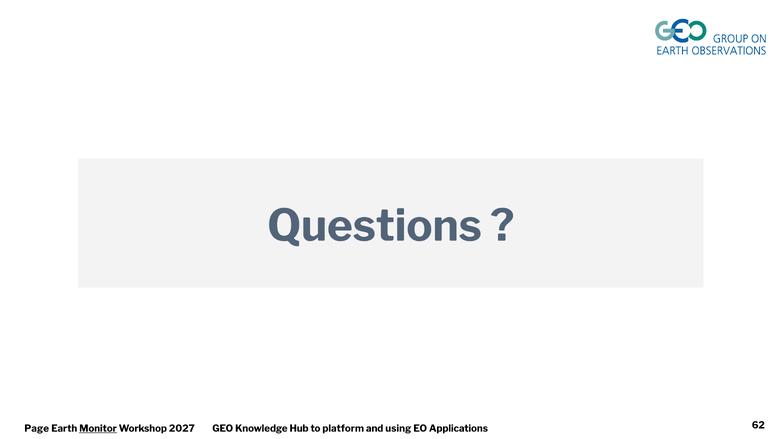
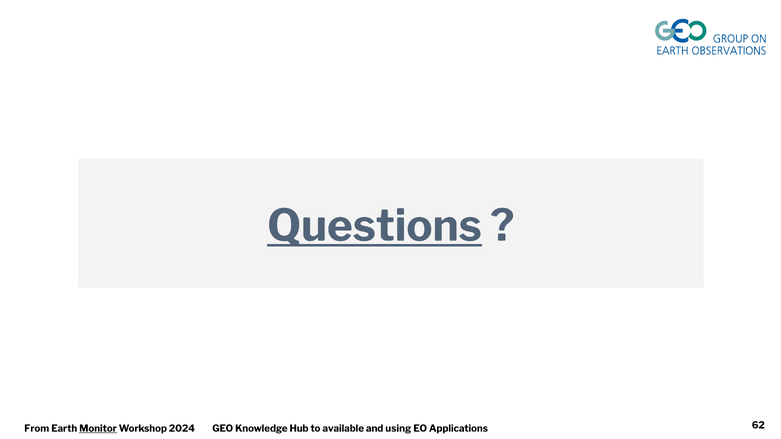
Questions underline: none -> present (375, 226)
Page: Page -> From (37, 429)
2027: 2027 -> 2024 (182, 429)
platform: platform -> available (343, 429)
